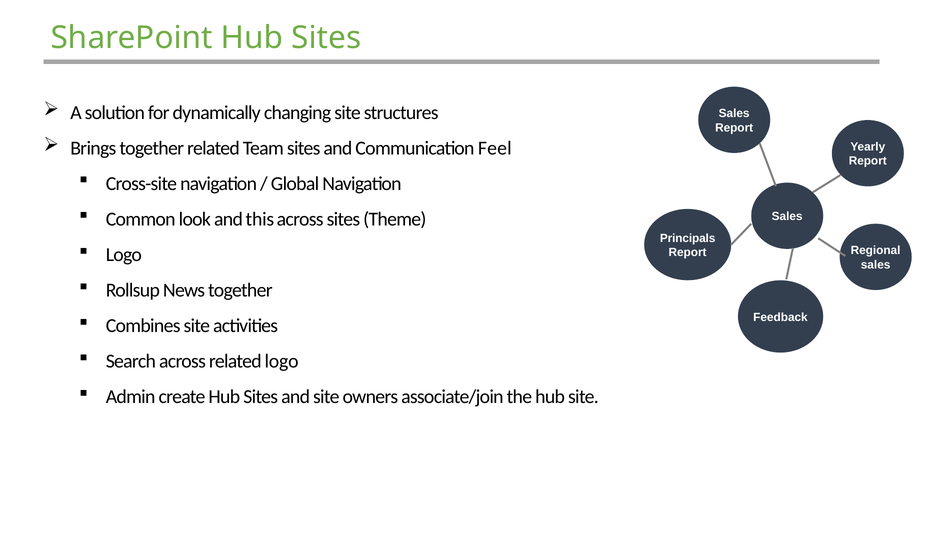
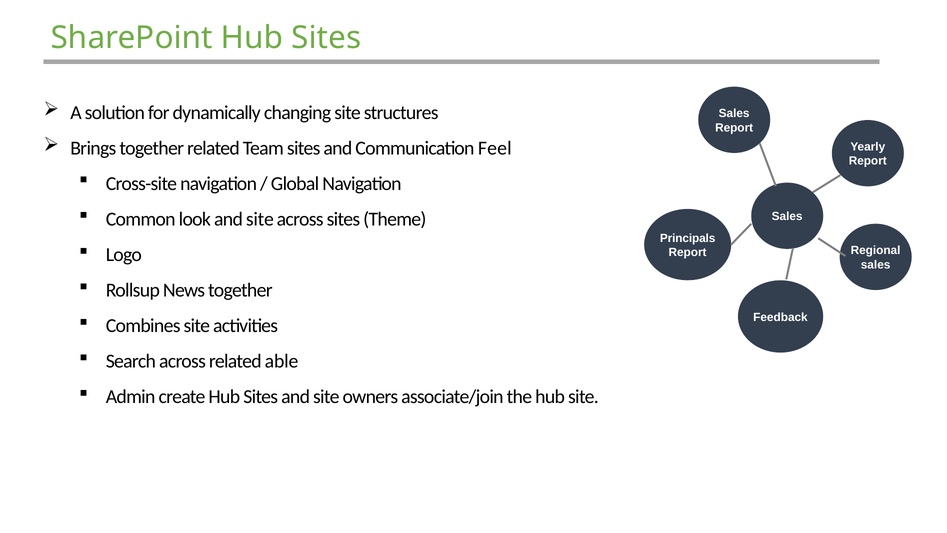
look and this: this -> site (260, 219)
related logo: logo -> able (282, 361)
